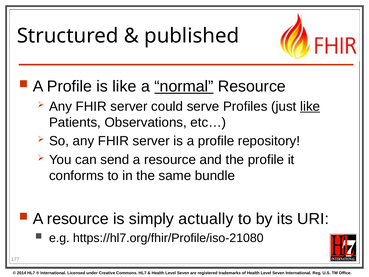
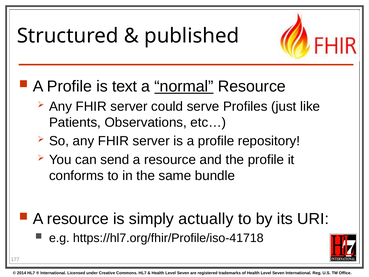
is like: like -> text (125, 86)
like underline: present -> none (310, 106)
https://hl7.org/fhir/Profile/iso-21080: https://hl7.org/fhir/Profile/iso-21080 -> https://hl7.org/fhir/Profile/iso-41718 (168, 238)
